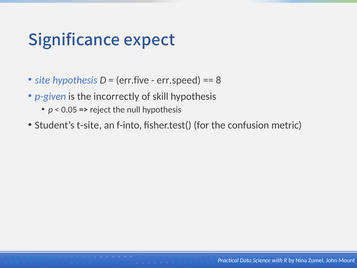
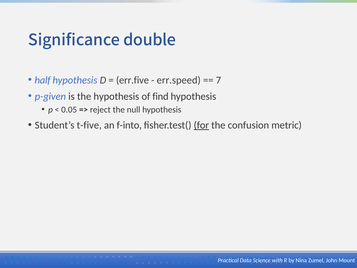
expect: expect -> double (150, 40)
site: site -> half (43, 80)
8: 8 -> 7 (218, 80)
the incorrectly: incorrectly -> hypothesis (116, 96)
skill: skill -> find (160, 96)
t-site: t-site -> t-five (89, 125)
for underline: none -> present (201, 125)
